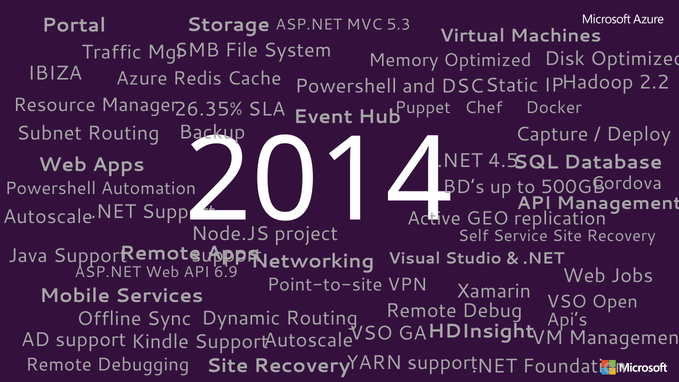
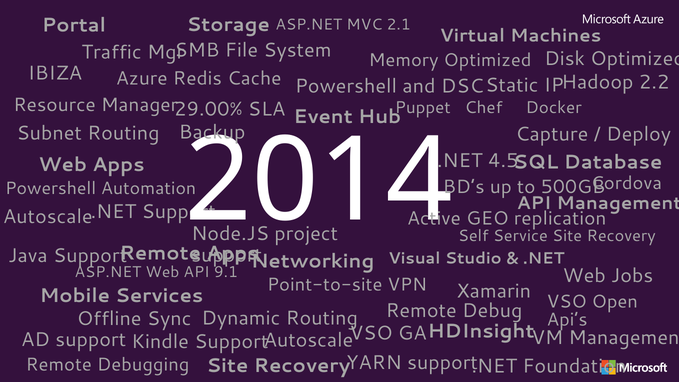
5.3: 5.3 -> 2.1 (399, 25)
26.35%: 26.35% -> 29.00% (208, 109)
6.9: 6.9 -> 9.1 (226, 272)
